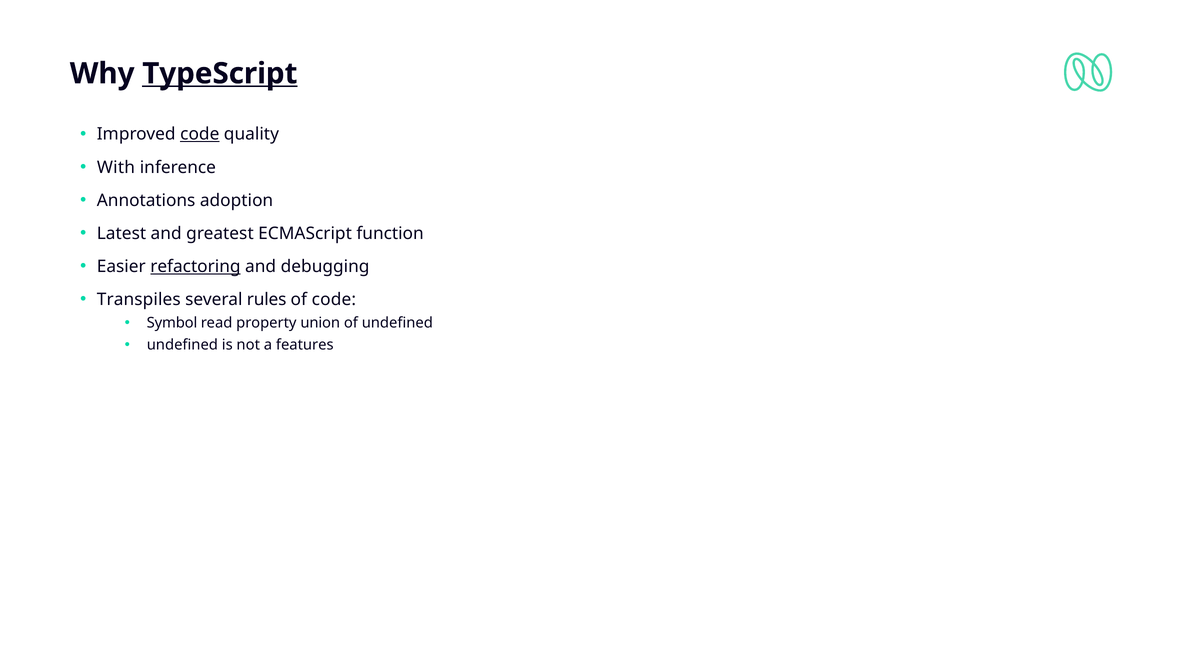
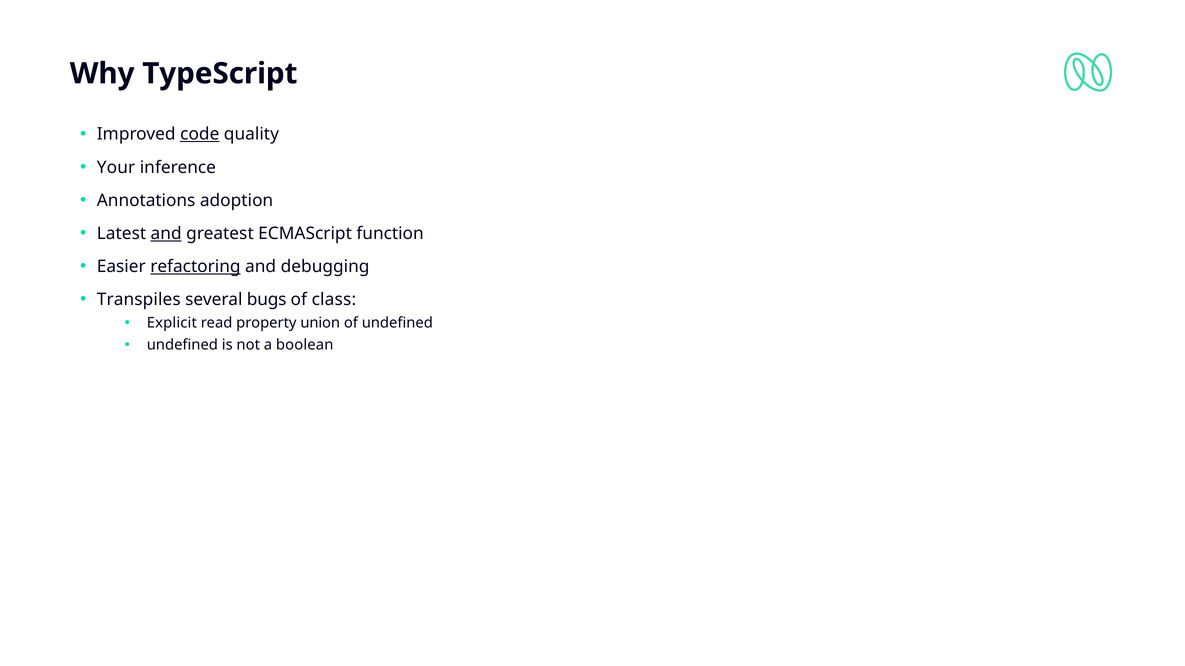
TypeScript underline: present -> none (220, 74)
With: With -> Your (116, 167)
and underline: none -> present (166, 234)
rules: rules -> bugs (267, 300)
of code: code -> class (334, 300)
Symbol: Symbol -> Explicit (172, 323)
features: features -> boolean (305, 345)
